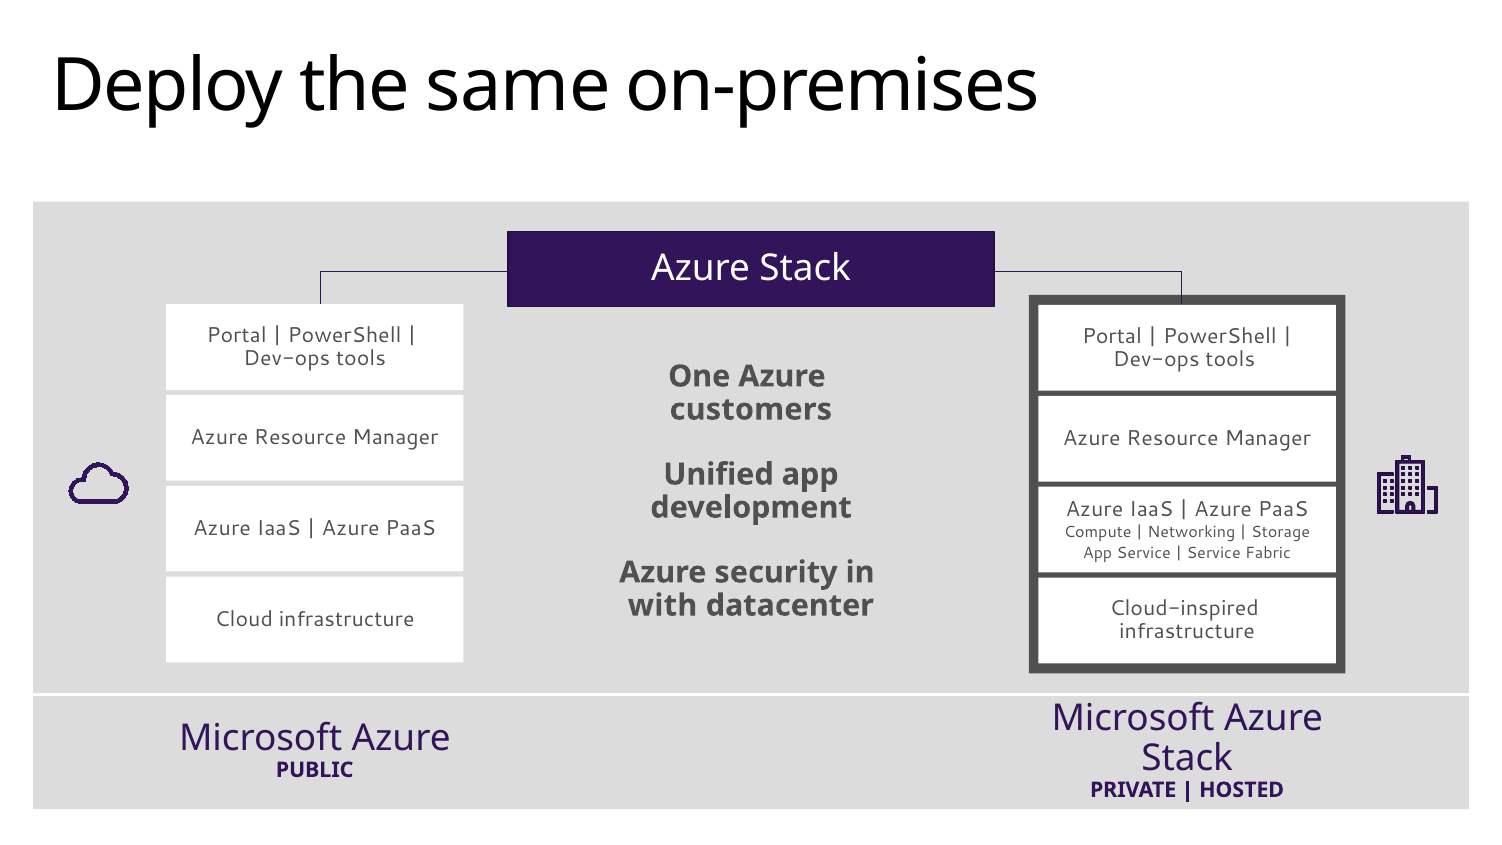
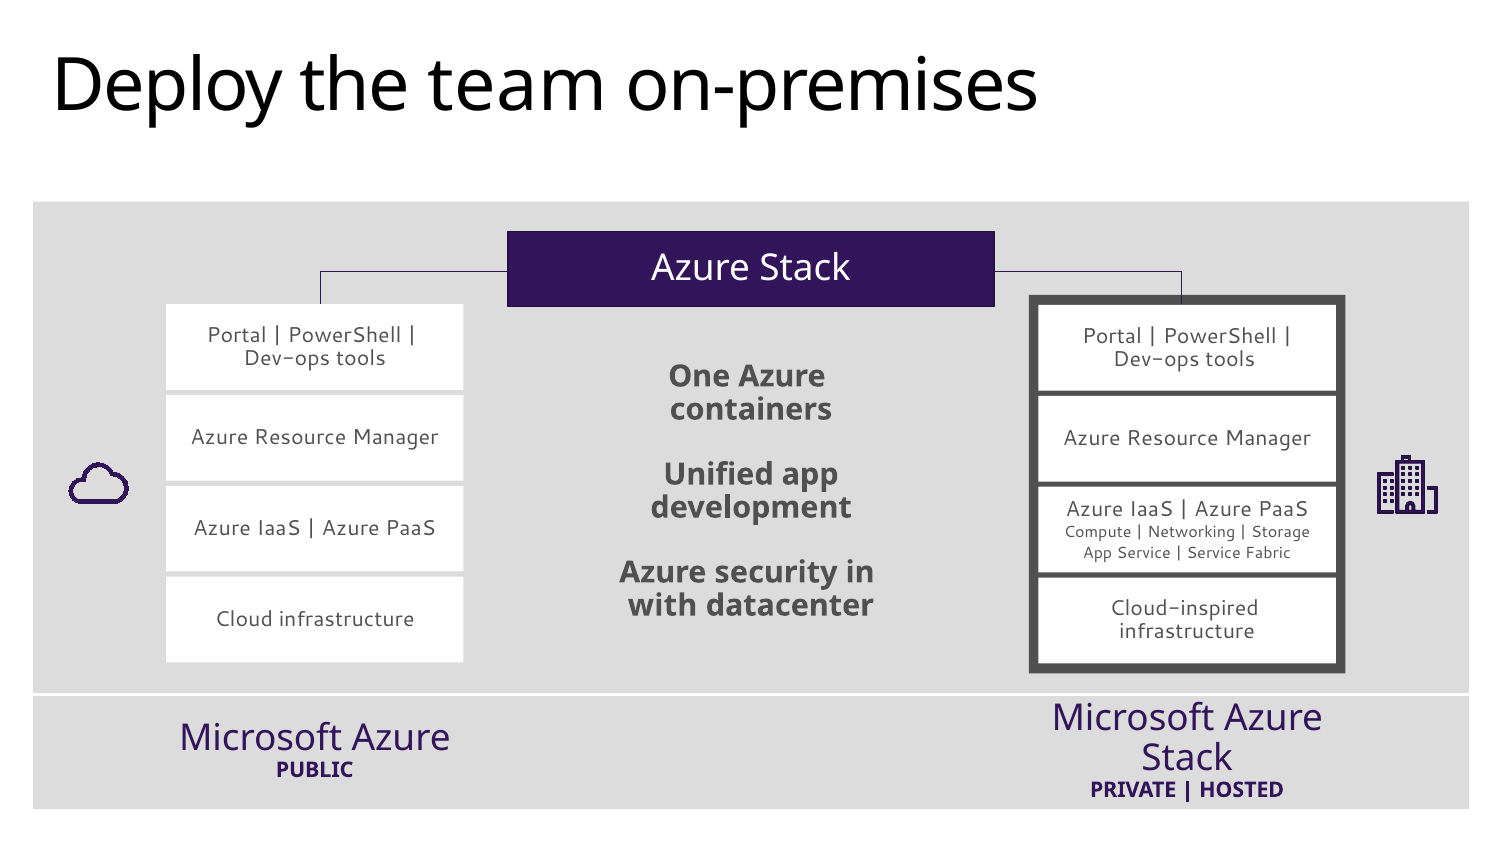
same: same -> team (518, 86)
customers: customers -> containers (751, 409)
